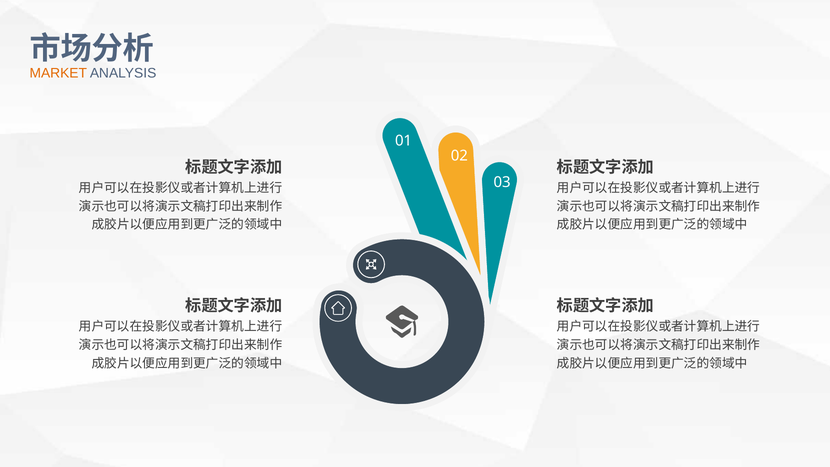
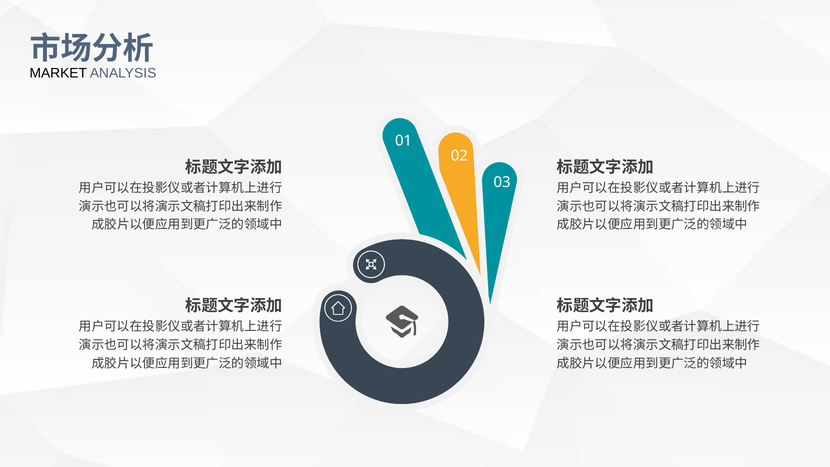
MARKET colour: orange -> black (58, 73)
